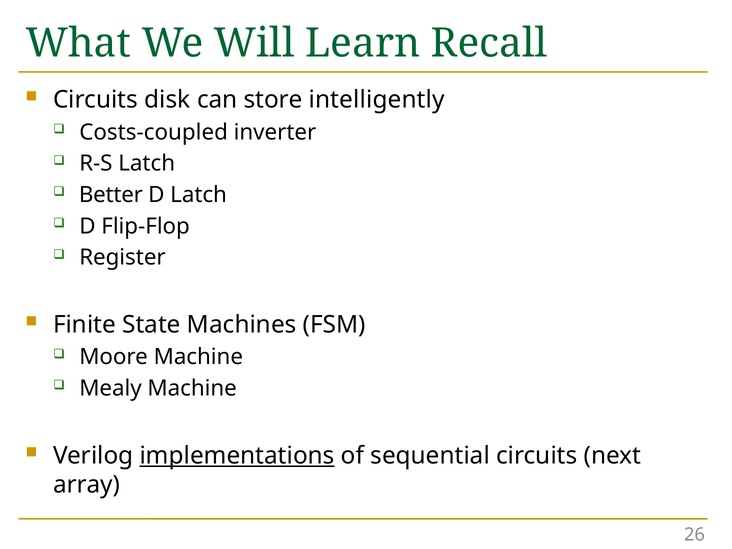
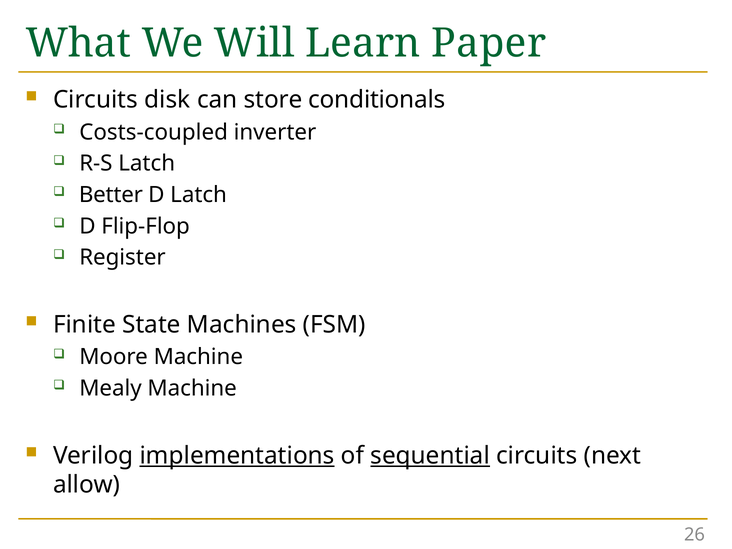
Recall: Recall -> Paper (489, 43)
intelligently: intelligently -> conditionals (377, 100)
sequential underline: none -> present (430, 456)
array: array -> allow (87, 485)
